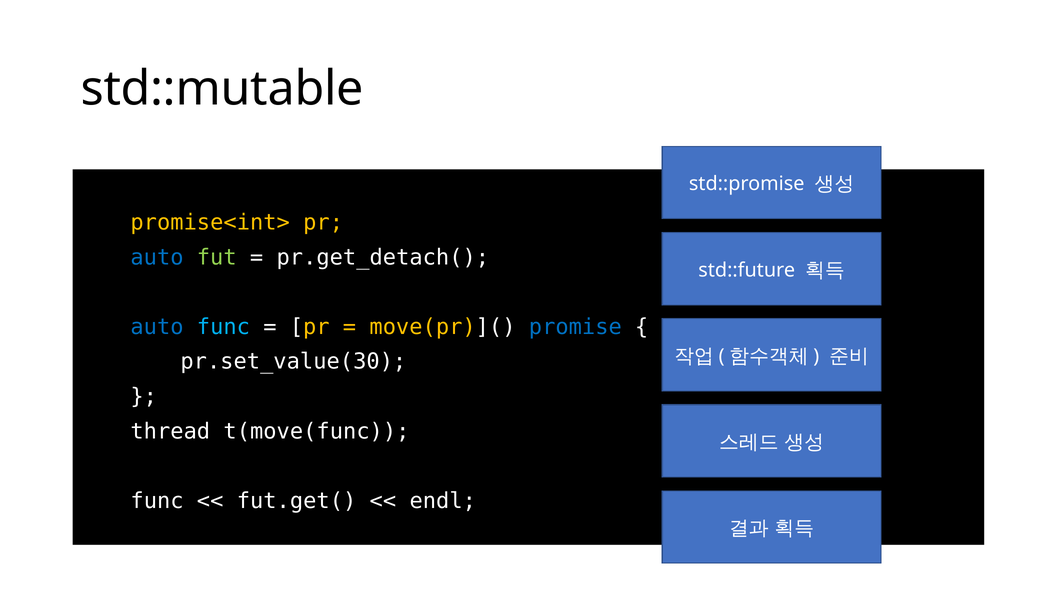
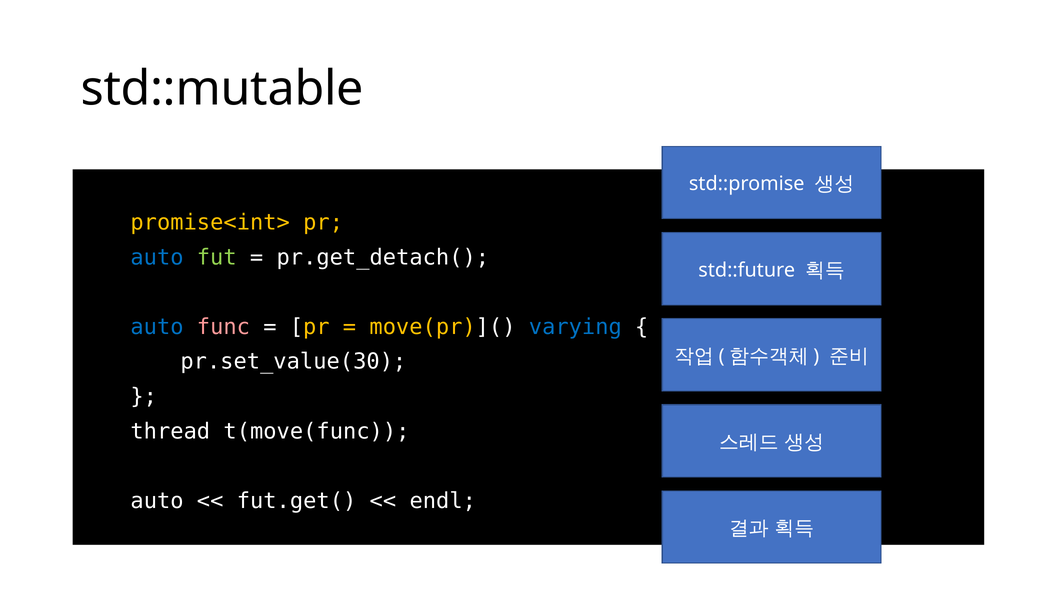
func colour: light blue -> pink (223, 327)
promise: promise -> varying (575, 327)
func: func -> auto (157, 501)
